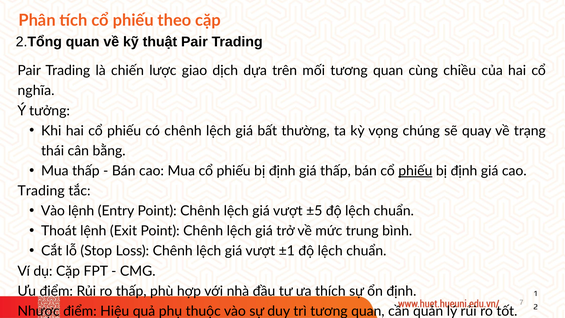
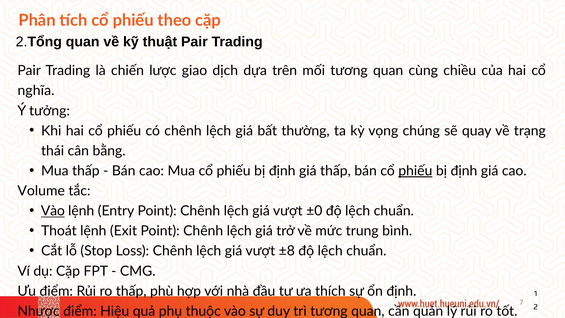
Trading: Trading -> Volume (41, 191)
Vào underline: none -> present (53, 211)
±5: ±5 -> ±0 (314, 211)
±1: ±1 -> ±8 (287, 251)
